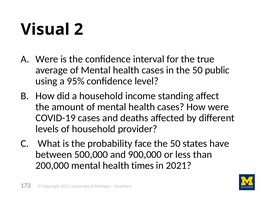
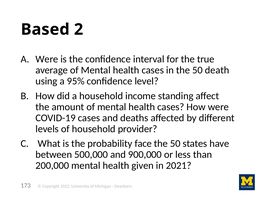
Visual: Visual -> Based (45, 29)
public: public -> death (217, 70)
times: times -> given (143, 166)
